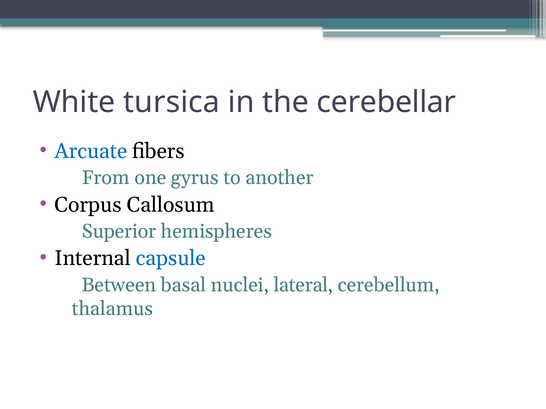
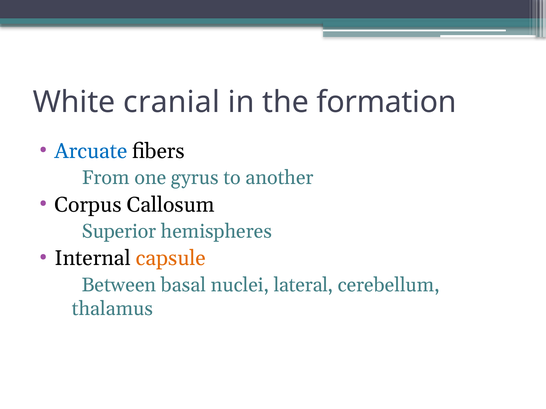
tursica: tursica -> cranial (172, 102)
cerebellar: cerebellar -> formation (386, 102)
capsule colour: blue -> orange (171, 259)
